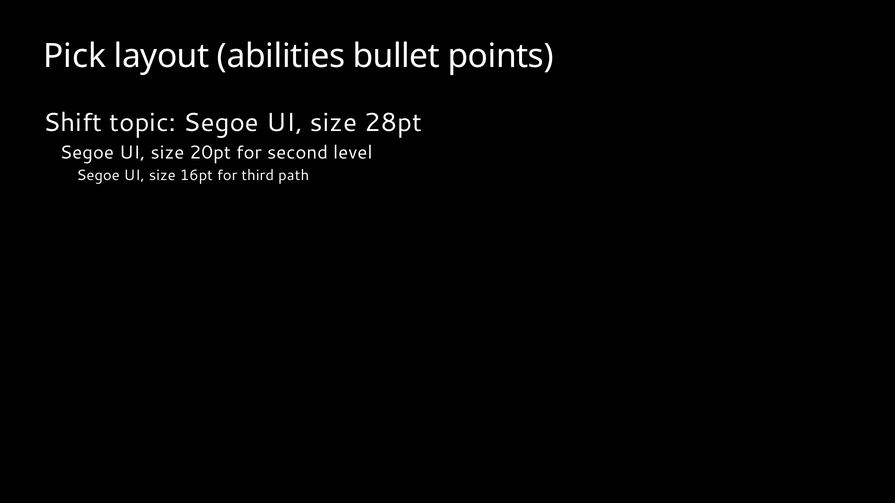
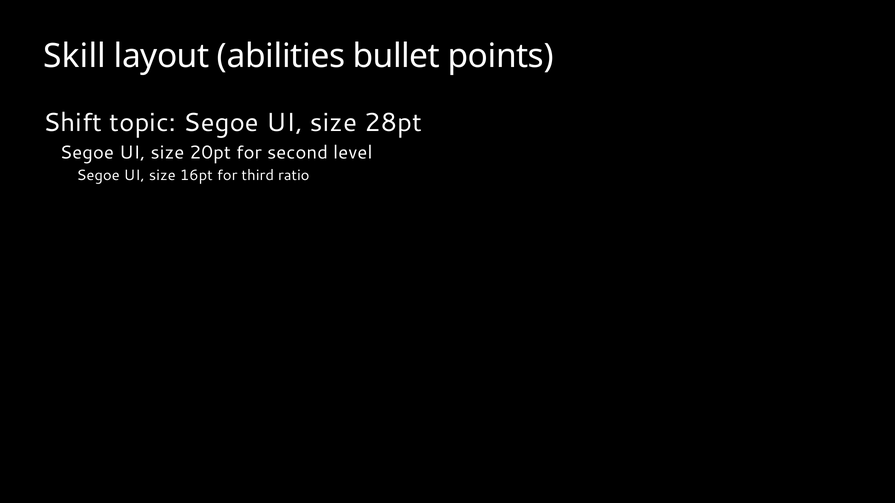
Pick: Pick -> Skill (75, 56)
path: path -> ratio (294, 176)
